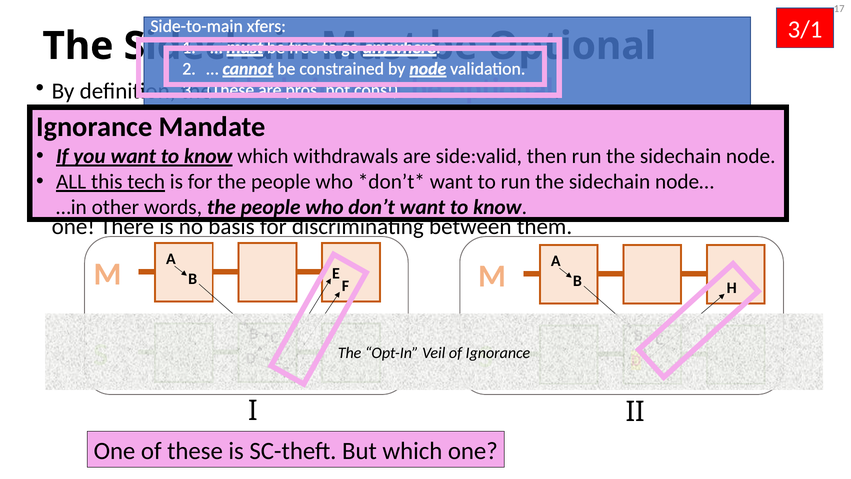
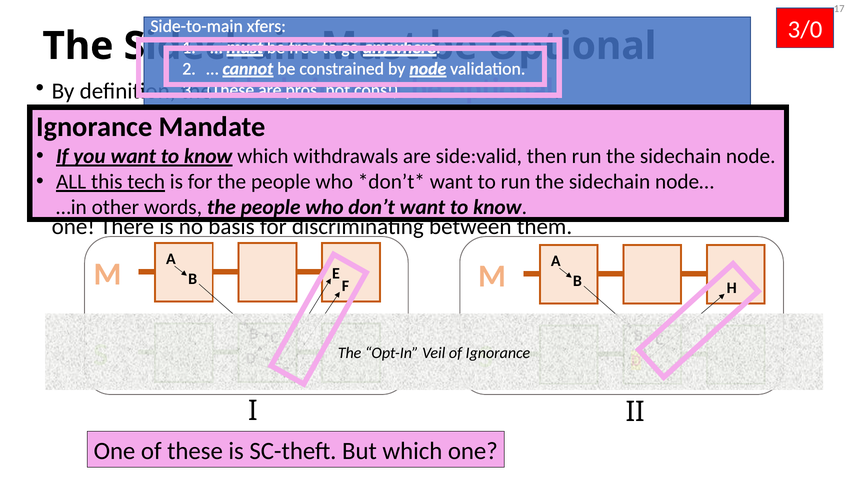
3/1: 3/1 -> 3/0 (805, 29)
